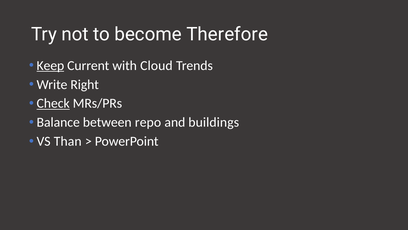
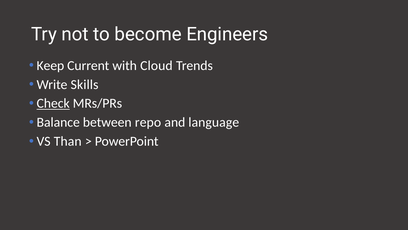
Therefore: Therefore -> Engineers (227, 34)
Keep underline: present -> none (50, 65)
Right: Right -> Skills (85, 84)
buildings: buildings -> language (214, 122)
